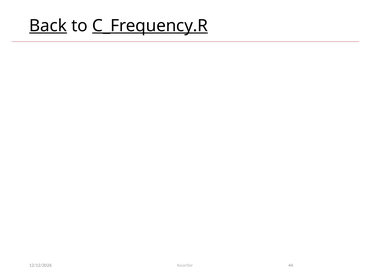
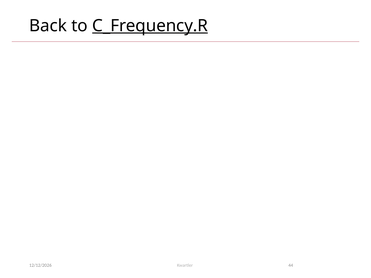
Back underline: present -> none (48, 26)
